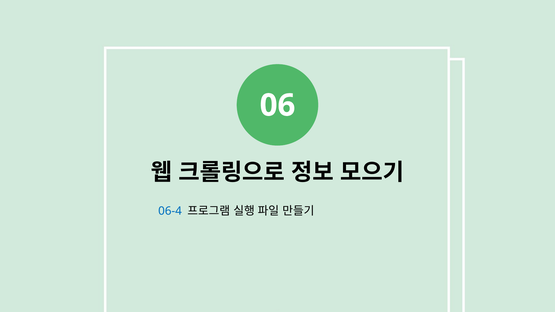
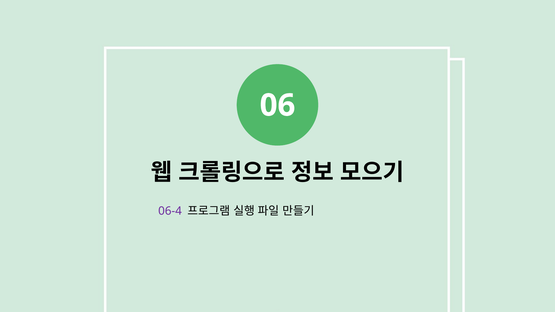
06-4 colour: blue -> purple (170, 211)
